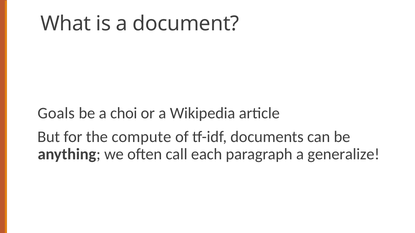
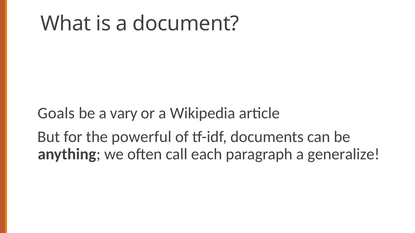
choi: choi -> vary (124, 114)
compute: compute -> powerful (141, 137)
